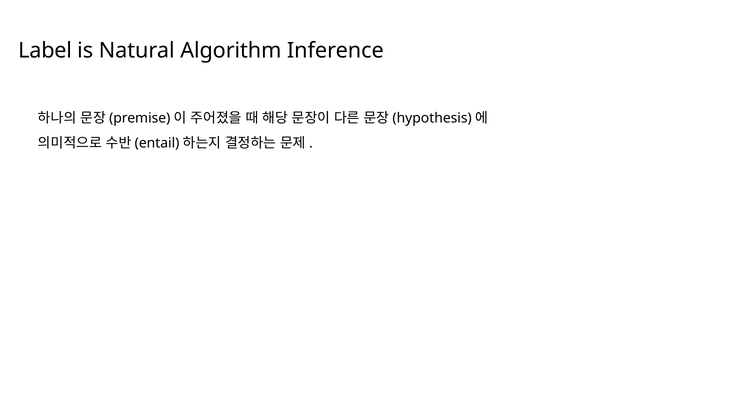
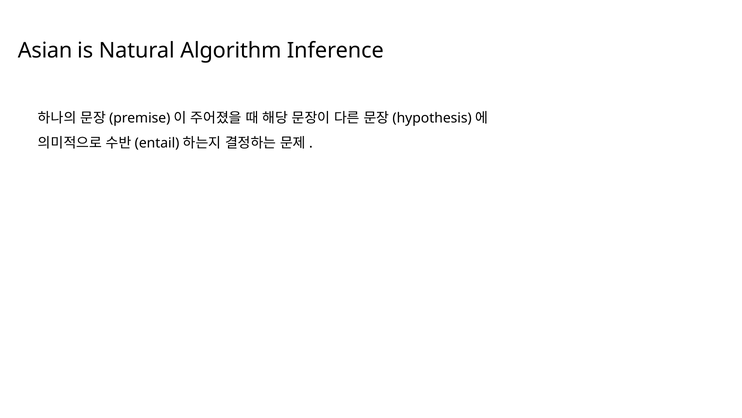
Label: Label -> Asian (45, 50)
